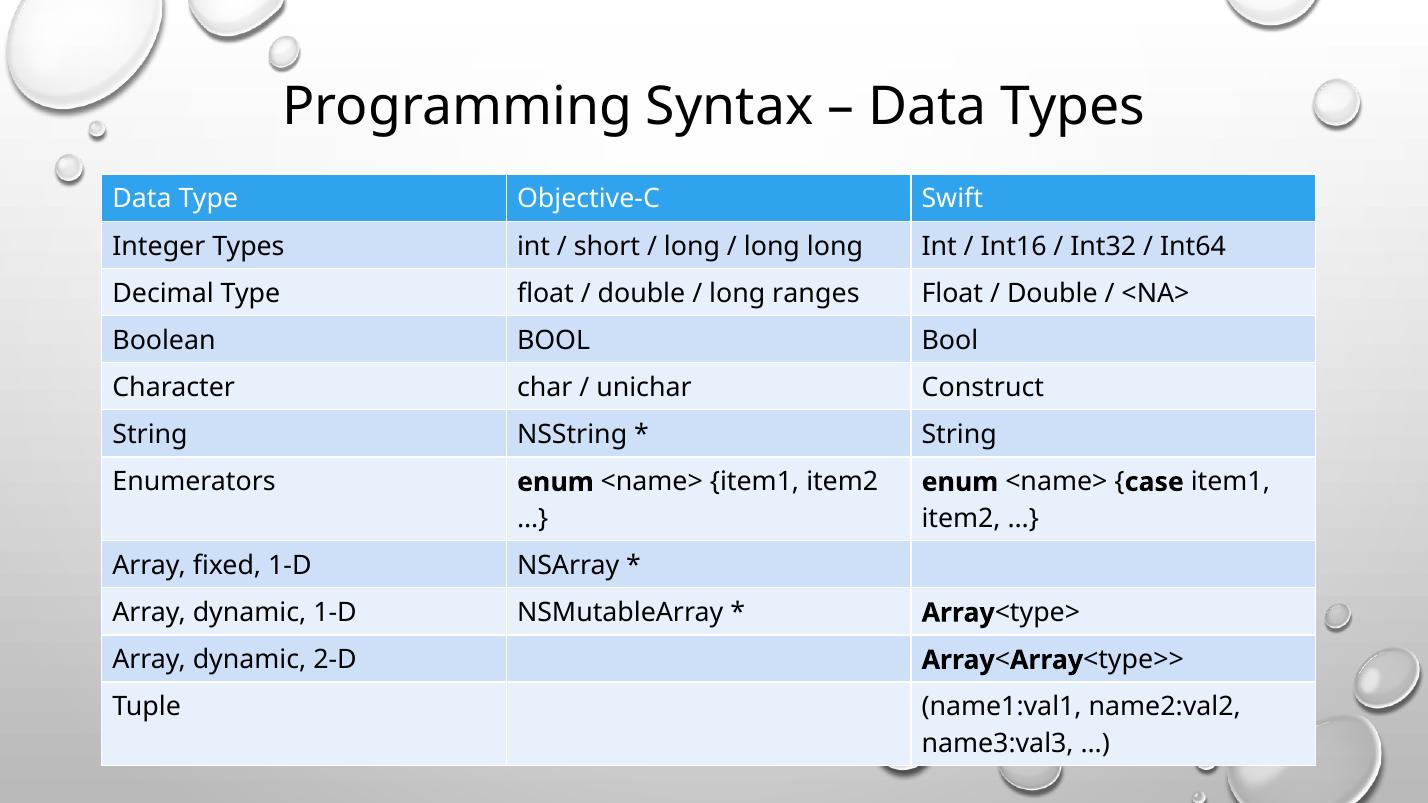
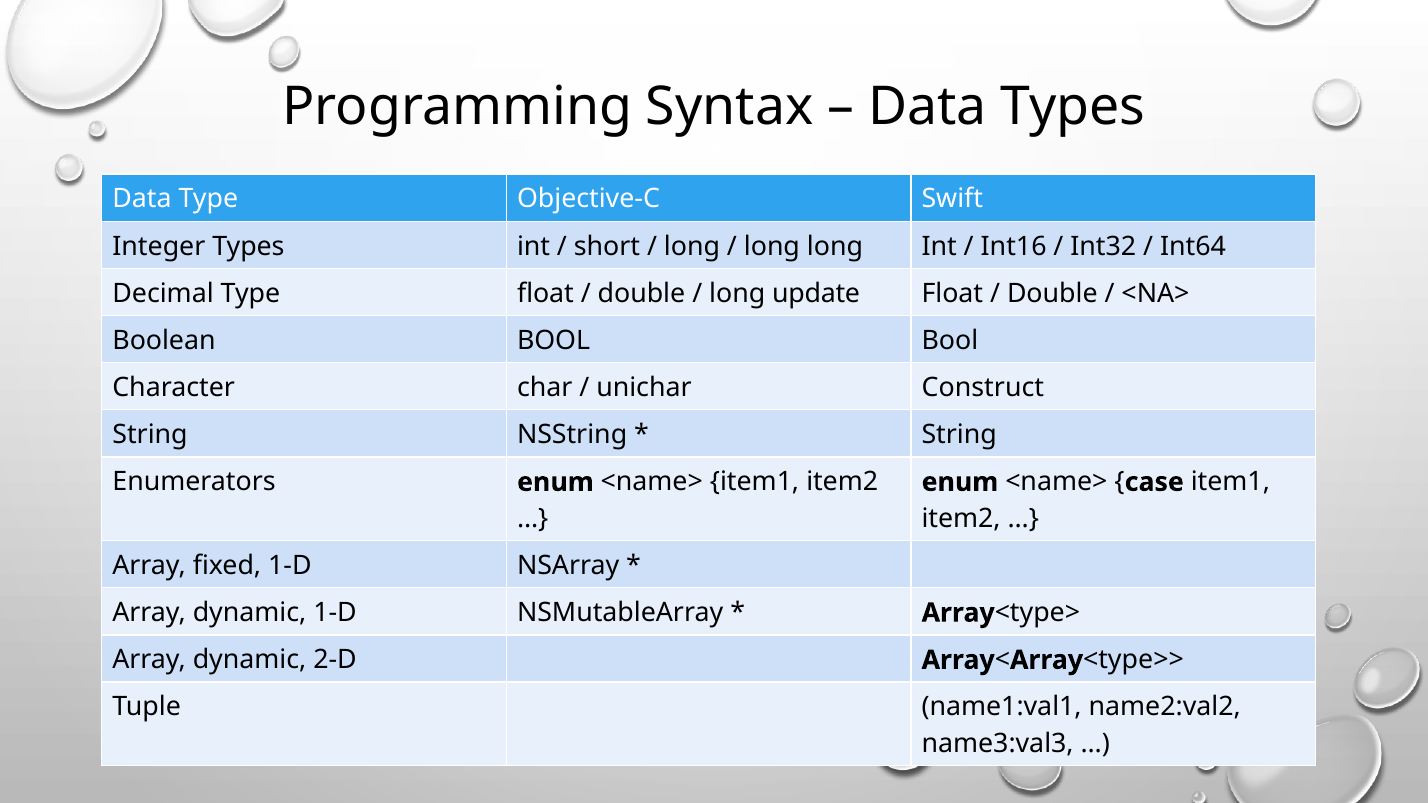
ranges: ranges -> update (816, 293)
